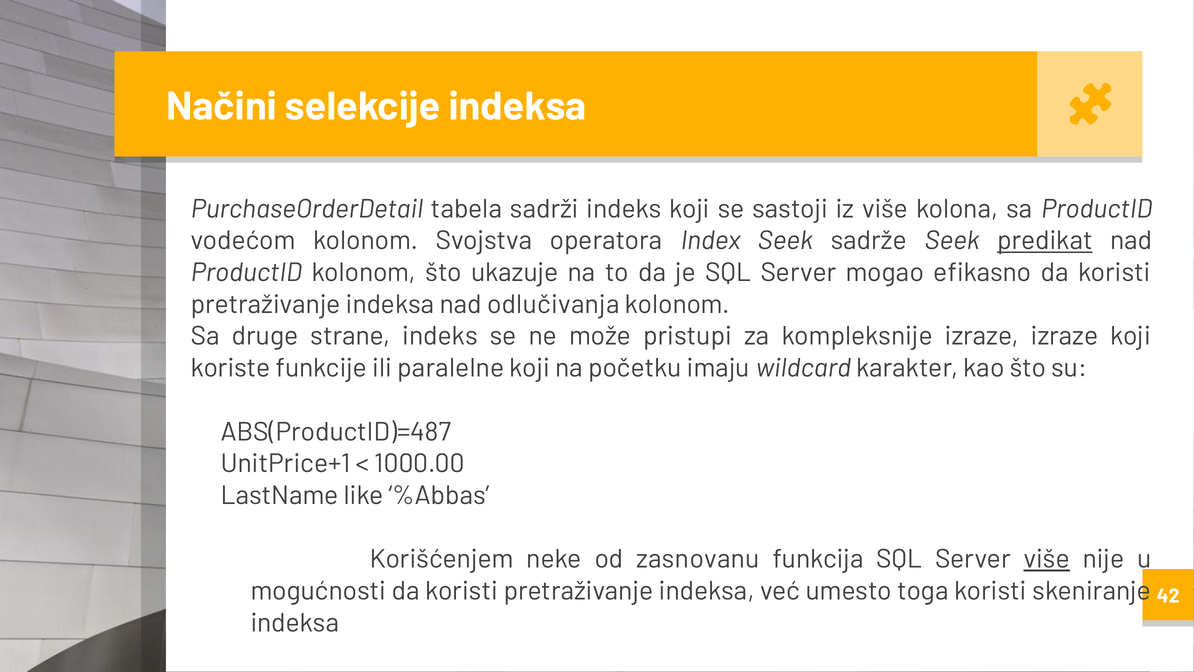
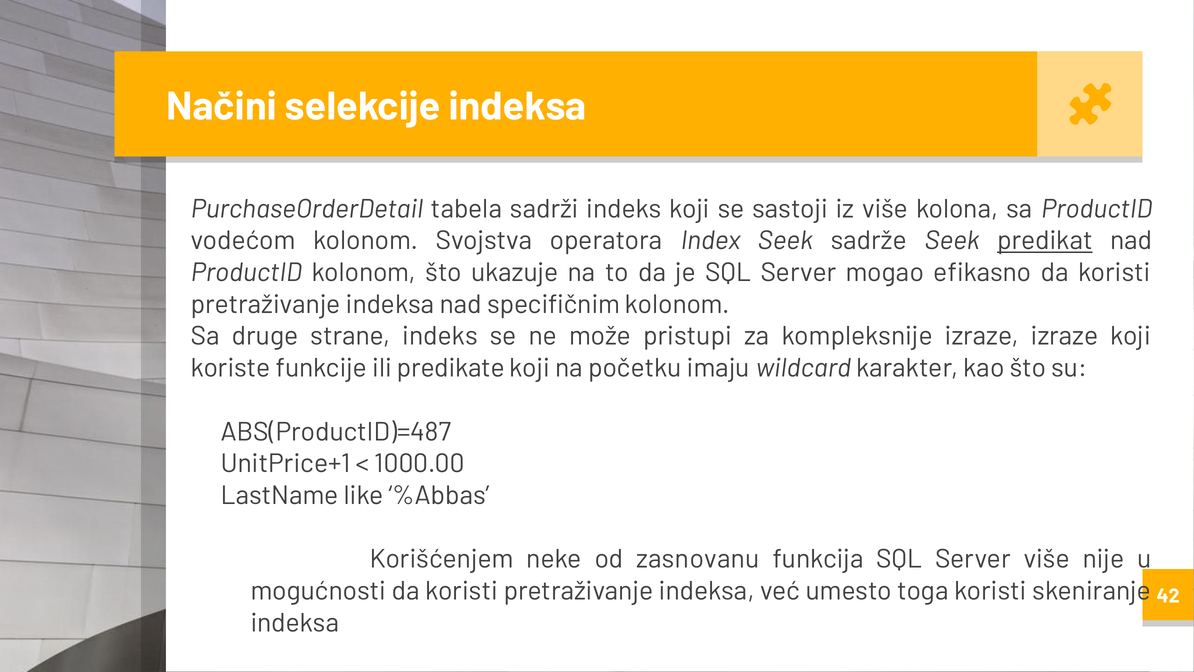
odlučivanja: odlučivanja -> specifičnim (554, 304)
paralelne: paralelne -> predikate (451, 368)
više underline: present -> none (1047, 559)
